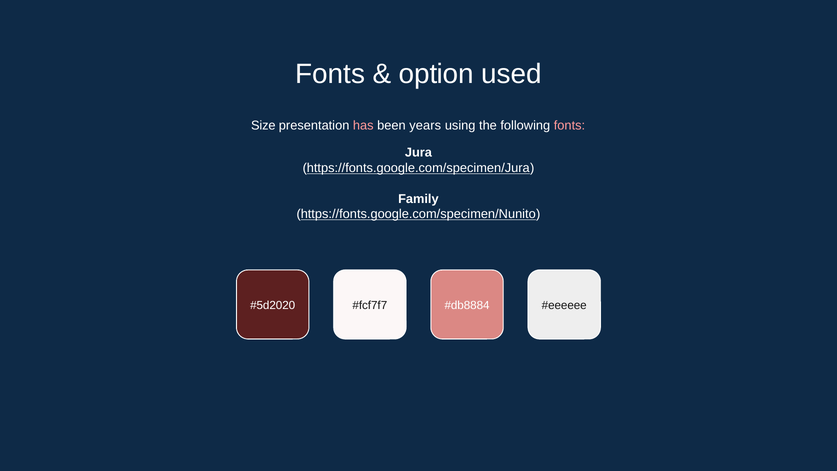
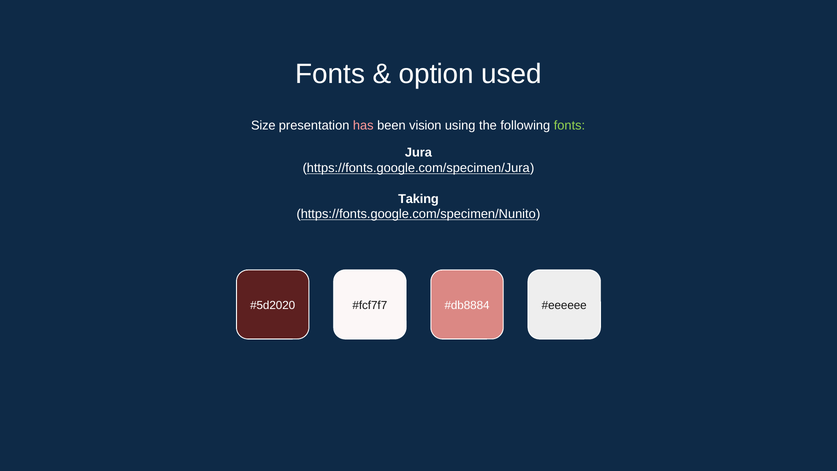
years: years -> vision (425, 126)
fonts colour: pink -> light green (569, 126)
Family: Family -> Taking (418, 199)
